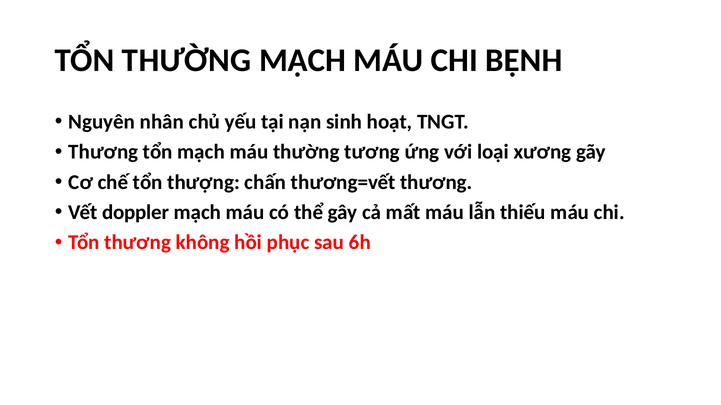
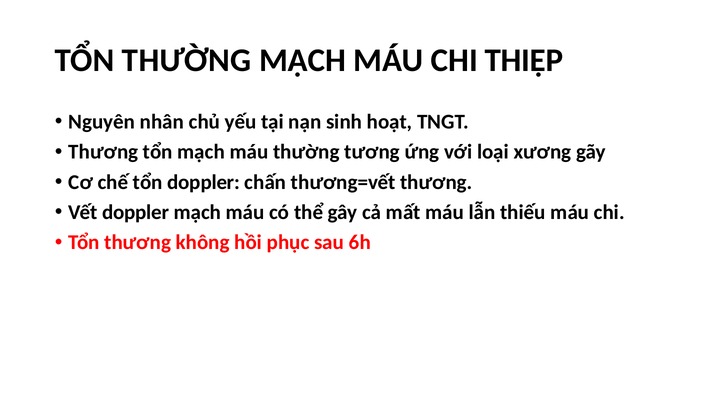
BỆNH: BỆNH -> THIỆP (524, 61)
tổn thượng: thượng -> doppler (204, 182)
